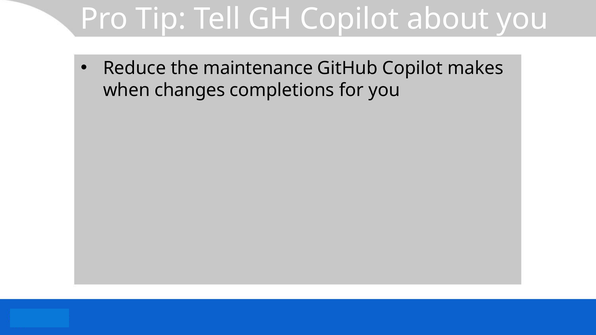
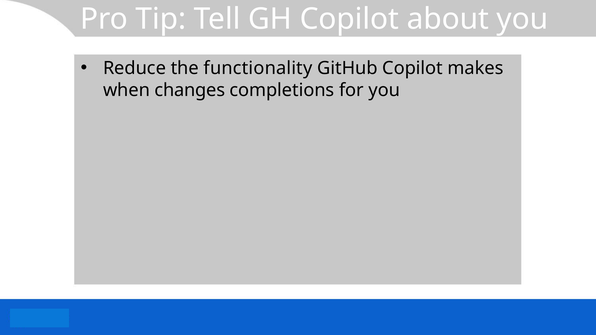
maintenance: maintenance -> functionality (258, 68)
